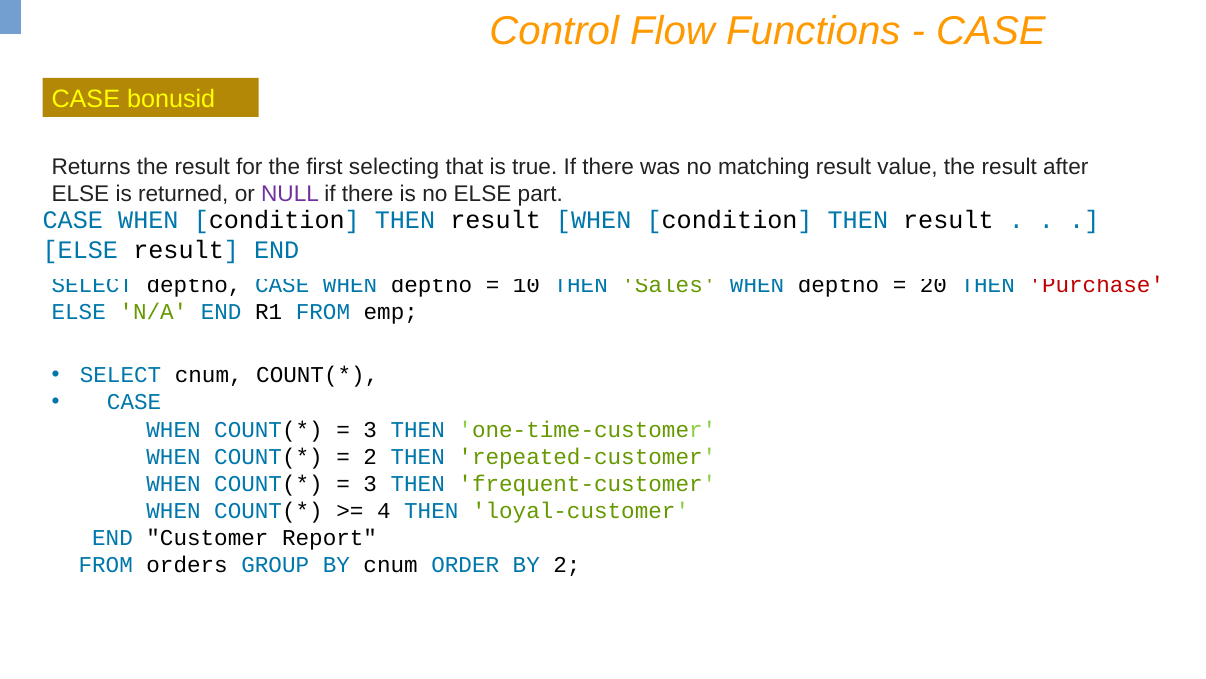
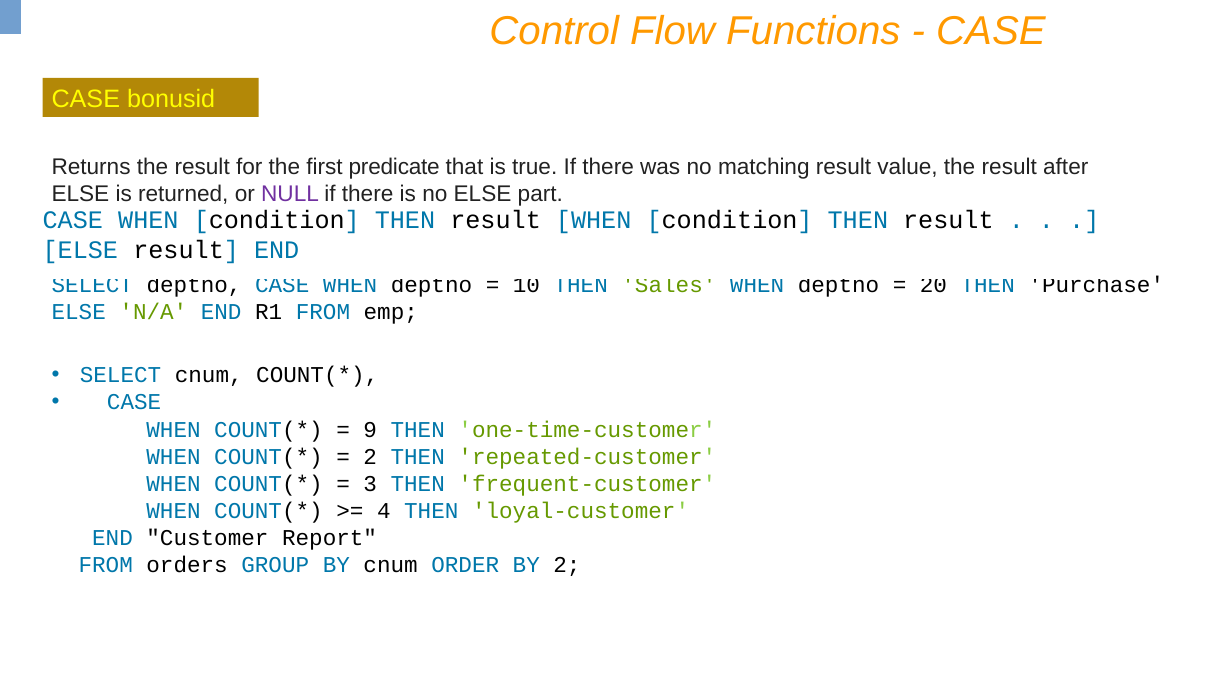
selecting: selecting -> predicate (394, 167)
Purchase colour: red -> black (1096, 285)
3: 3 -> 9 (370, 429)
